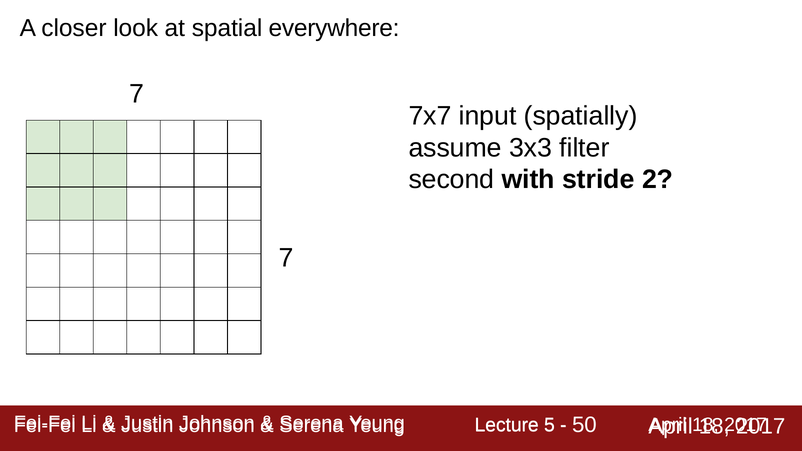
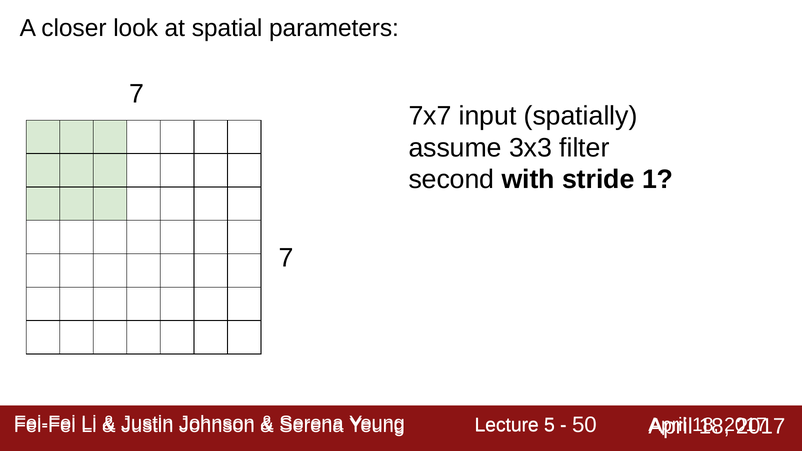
everywhere: everywhere -> parameters (334, 28)
2: 2 -> 1 (658, 180)
